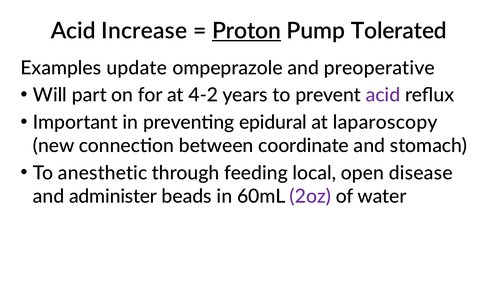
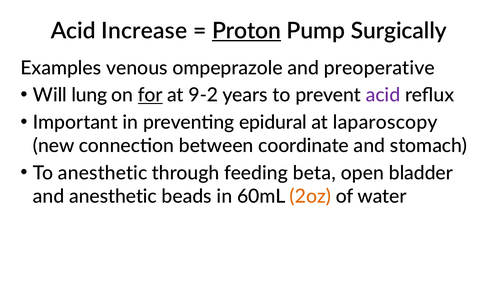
Tolerated: Tolerated -> Surgically (399, 31)
update: update -> venous (137, 68)
part: part -> lung (89, 95)
for underline: none -> present (150, 95)
4-2: 4-2 -> 9-2 (203, 95)
local: local -> beta (314, 173)
disease: disease -> bladder (421, 173)
and administer: administer -> anesthetic (113, 196)
2oz colour: purple -> orange (310, 196)
